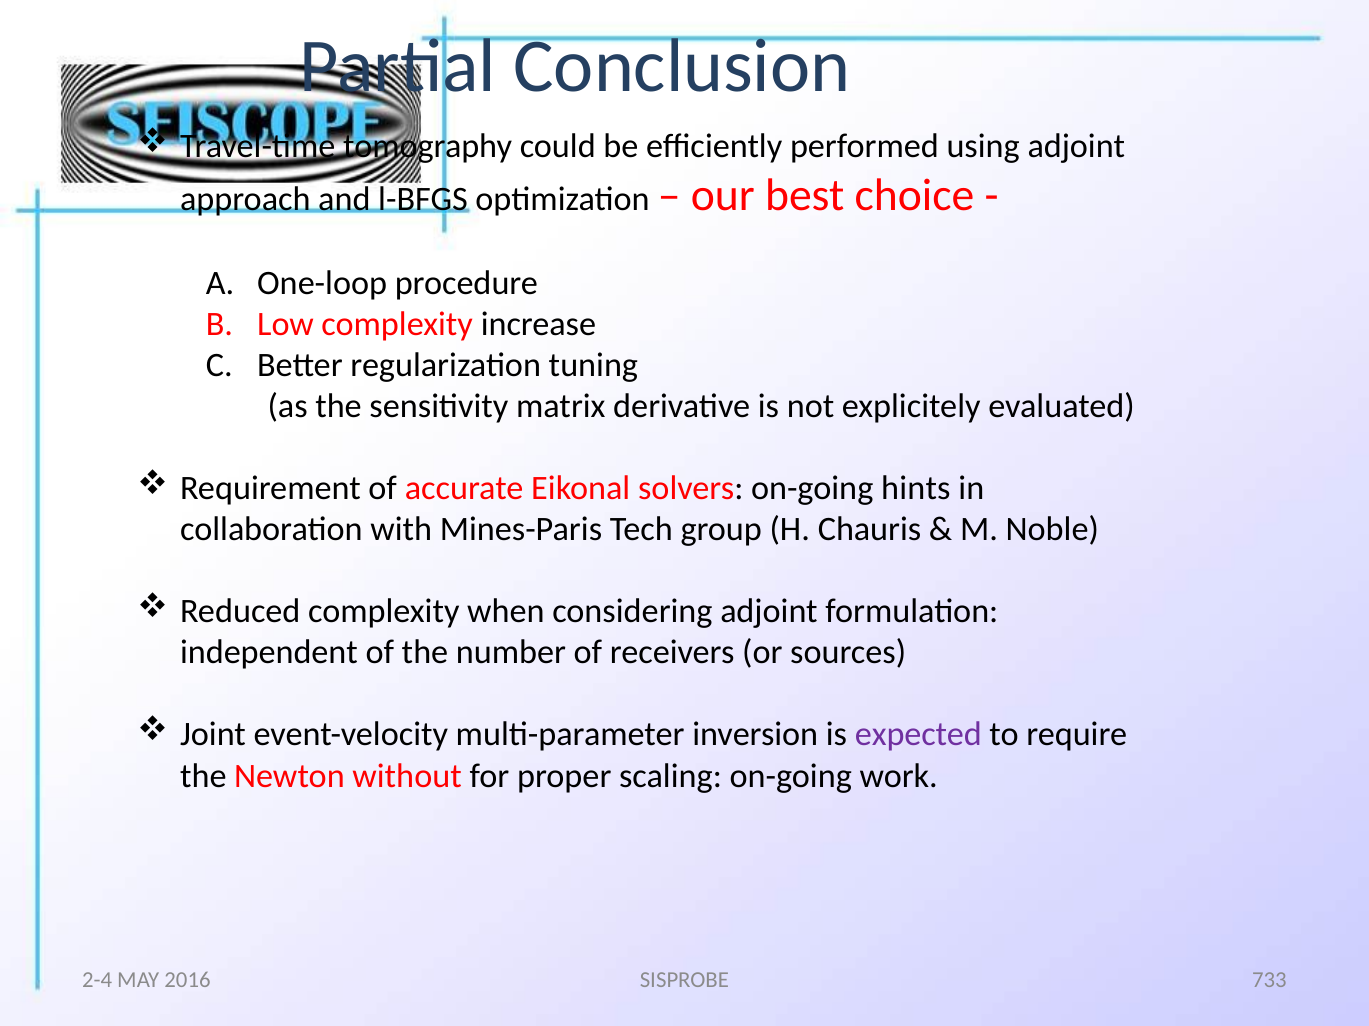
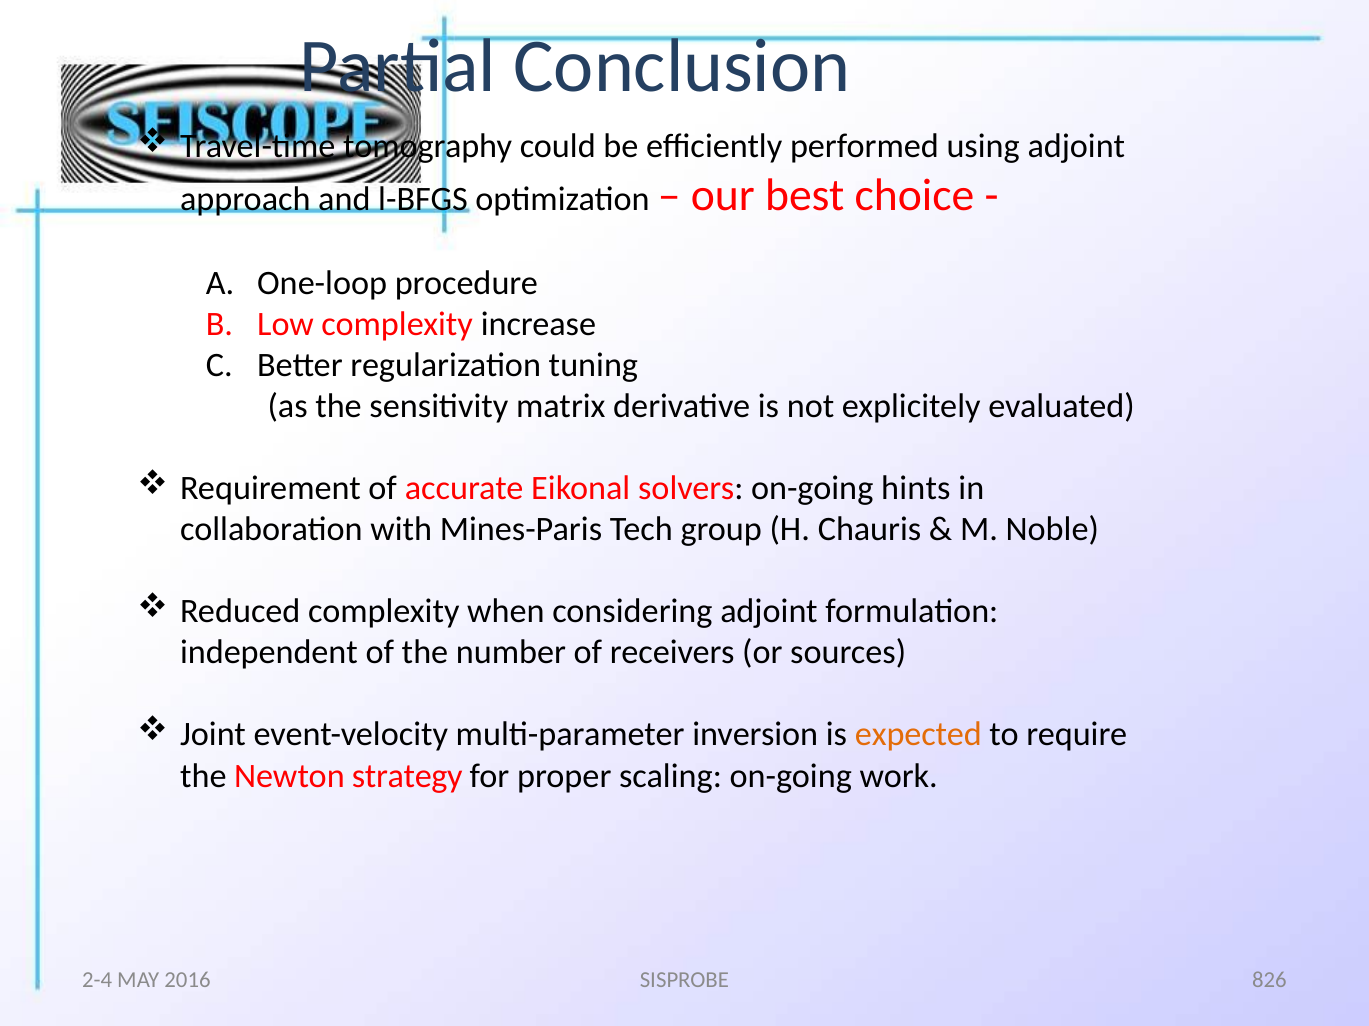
expected colour: purple -> orange (918, 735)
without: without -> strategy (407, 776)
733: 733 -> 826 (1269, 980)
